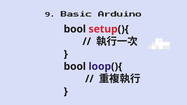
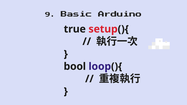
bool: bool -> true (75, 29)
